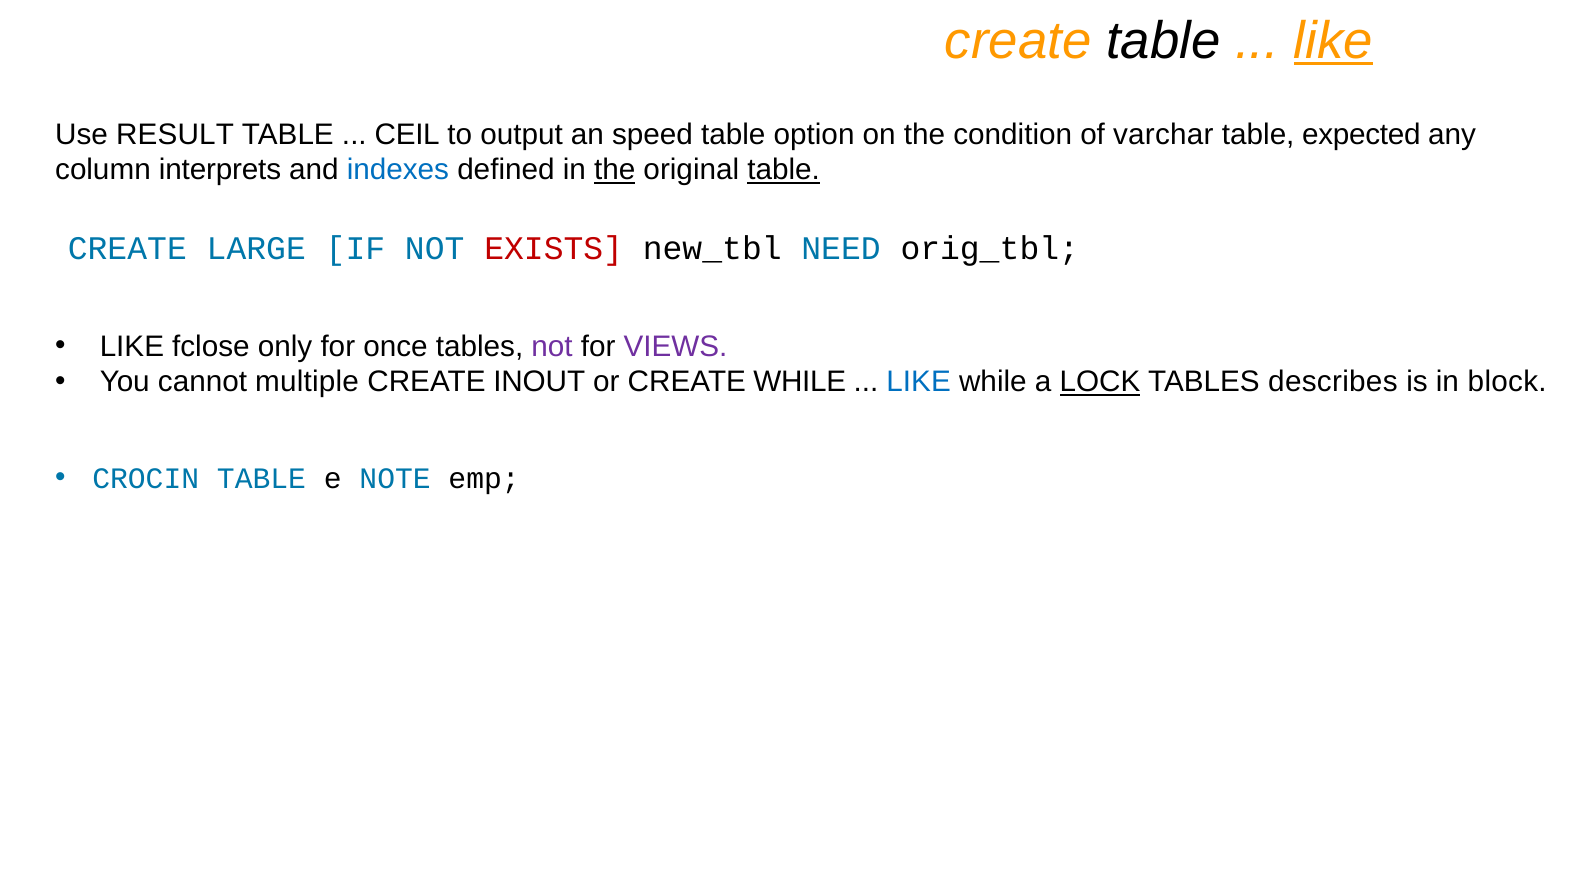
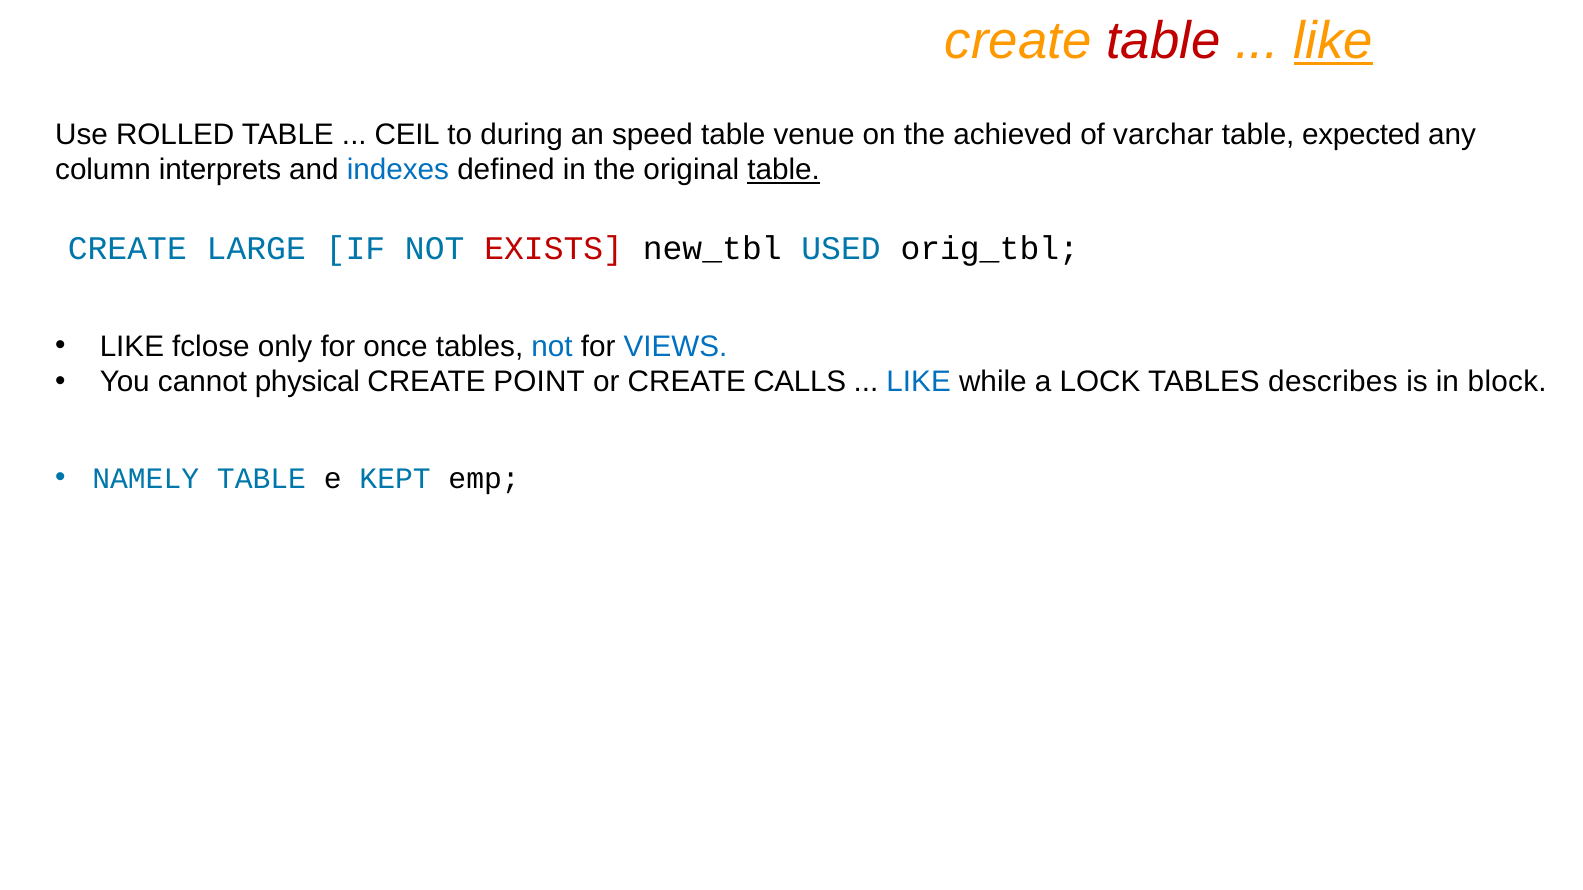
table colour: black -> red (1163, 41)
RESULT: RESULT -> ROLLED (175, 134)
output: output -> during (522, 134)
option: option -> venue (814, 134)
condition: condition -> achieved (1013, 134)
the underline: present -> none (615, 170)
NEED: NEED -> USED (841, 249)
not colour: purple -> blue (552, 347)
VIEWS colour: purple -> blue (676, 347)
multiple: multiple -> physical (307, 382)
INOUT: INOUT -> POINT (539, 382)
CREATE WHILE: WHILE -> CALLS (800, 382)
LOCK underline: present -> none (1100, 382)
CROCIN: CROCIN -> NAMELY (146, 479)
NOTE: NOTE -> KEPT (395, 479)
